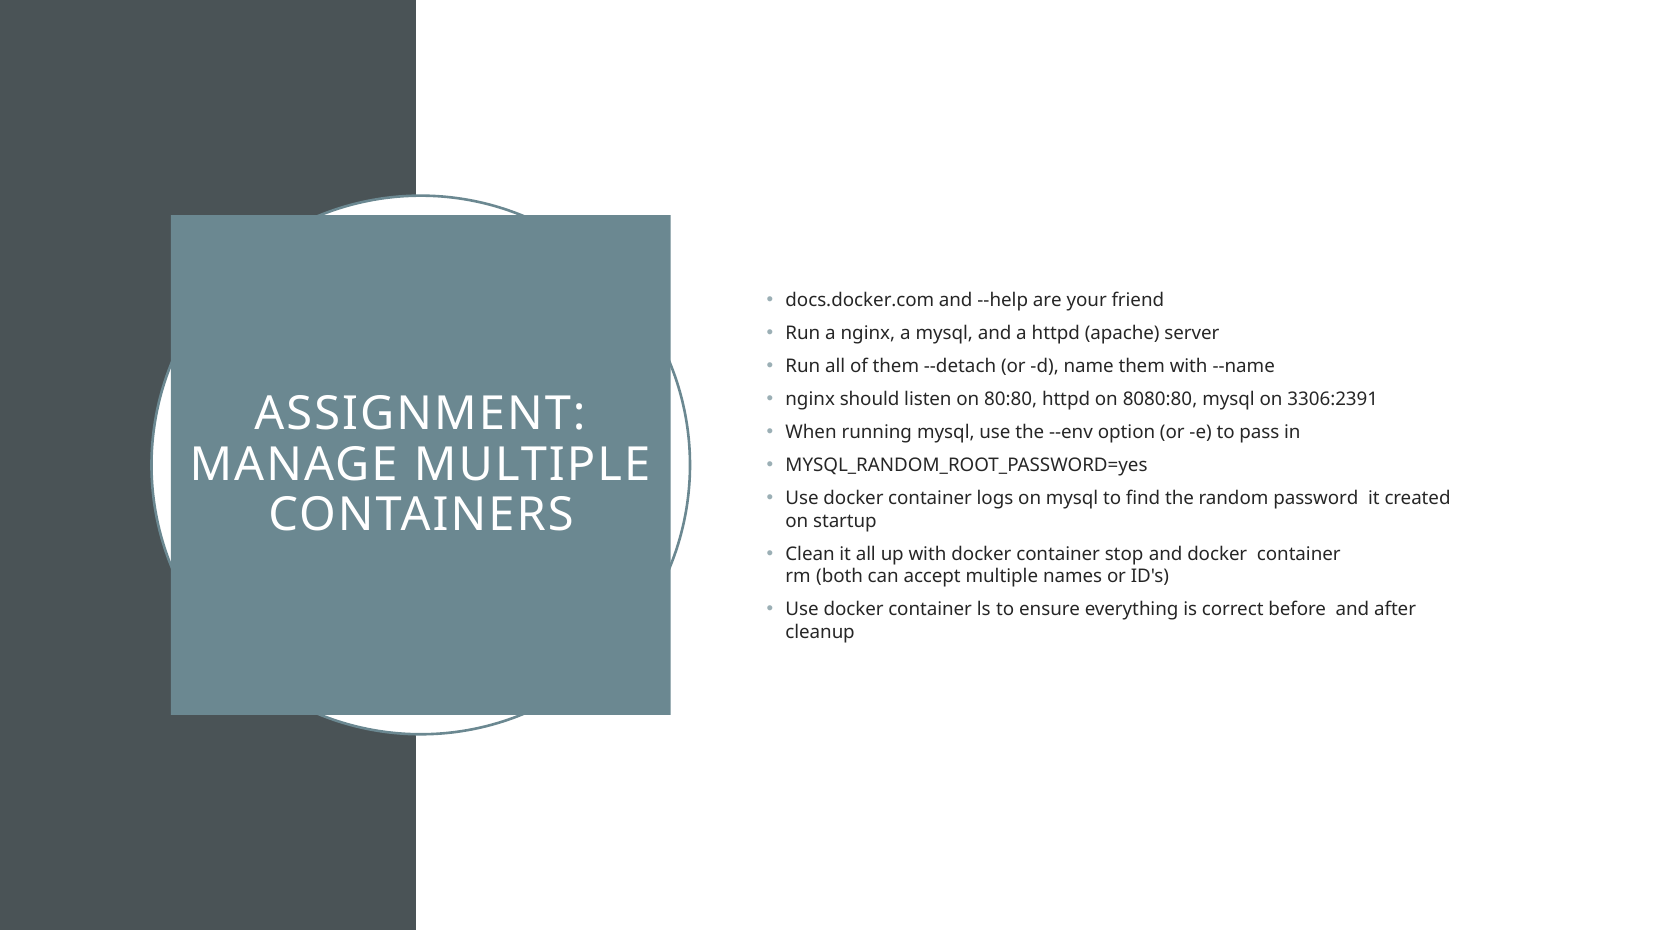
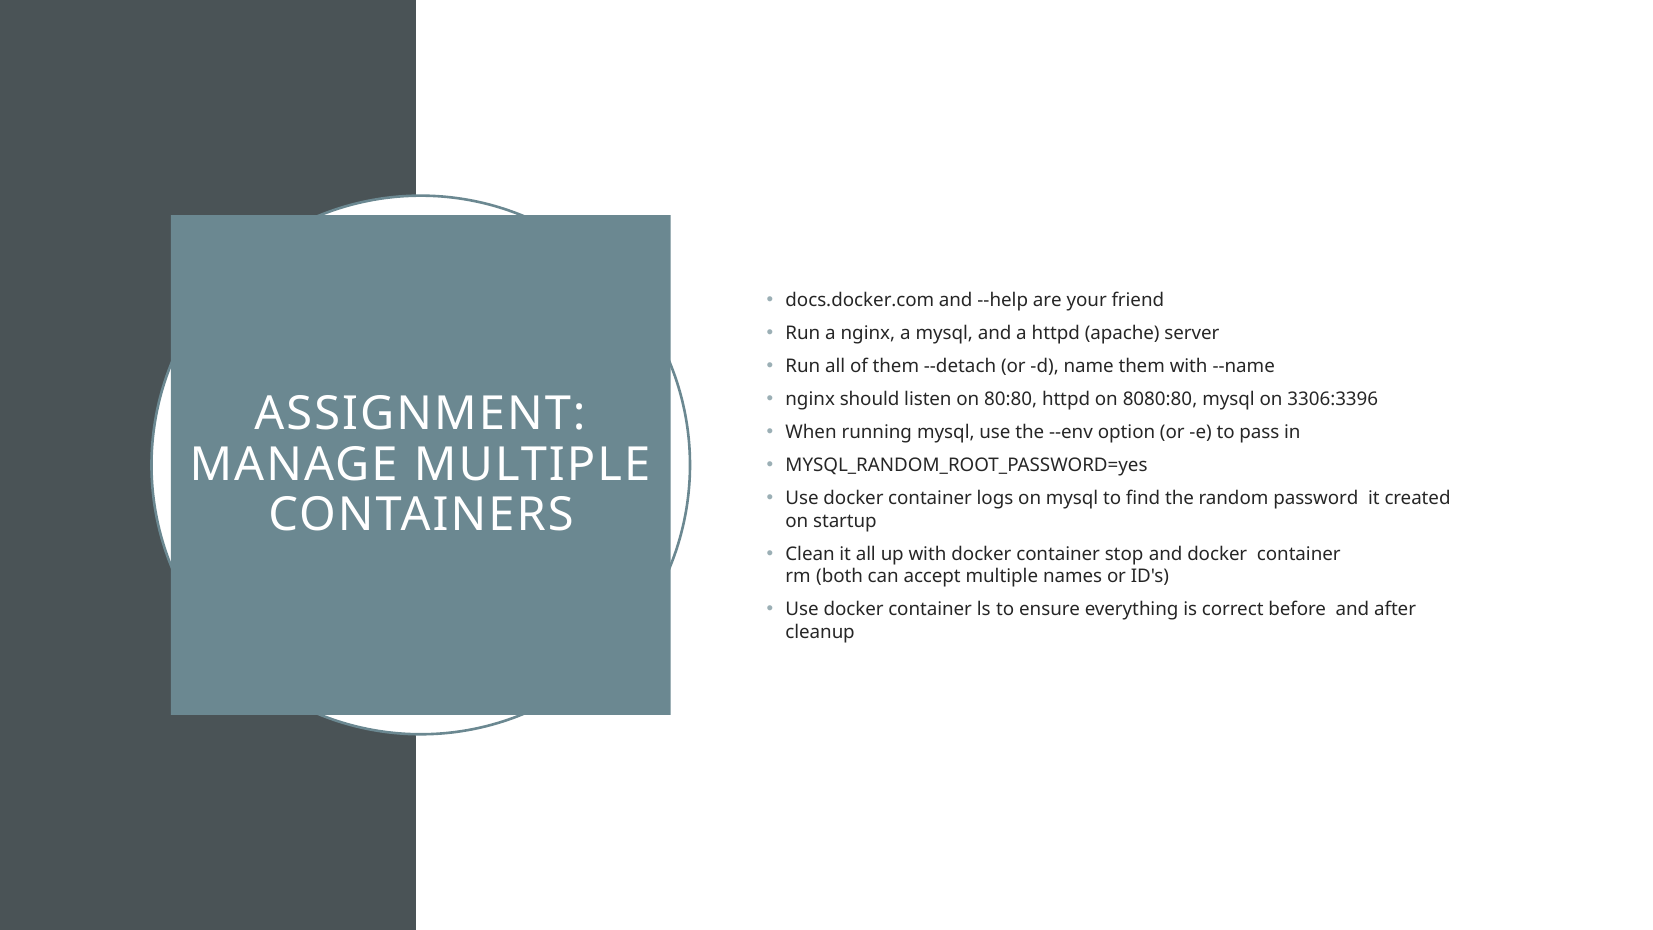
3306:2391: 3306:2391 -> 3306:3396 (1333, 399)
